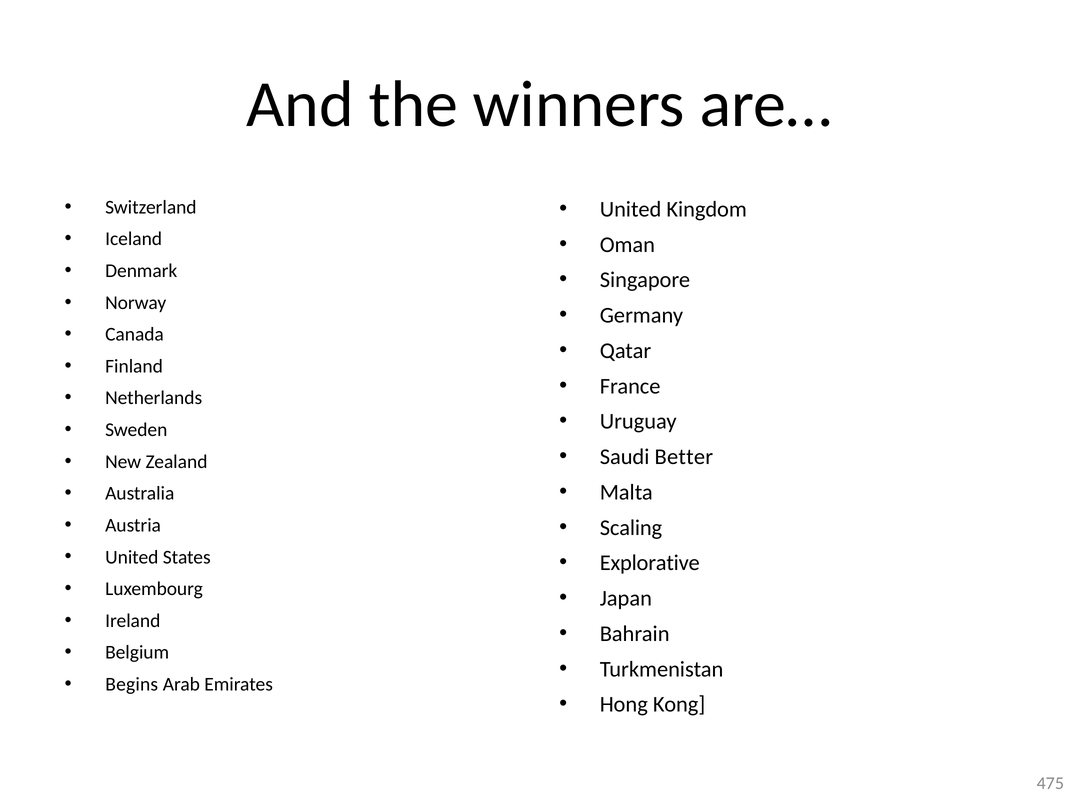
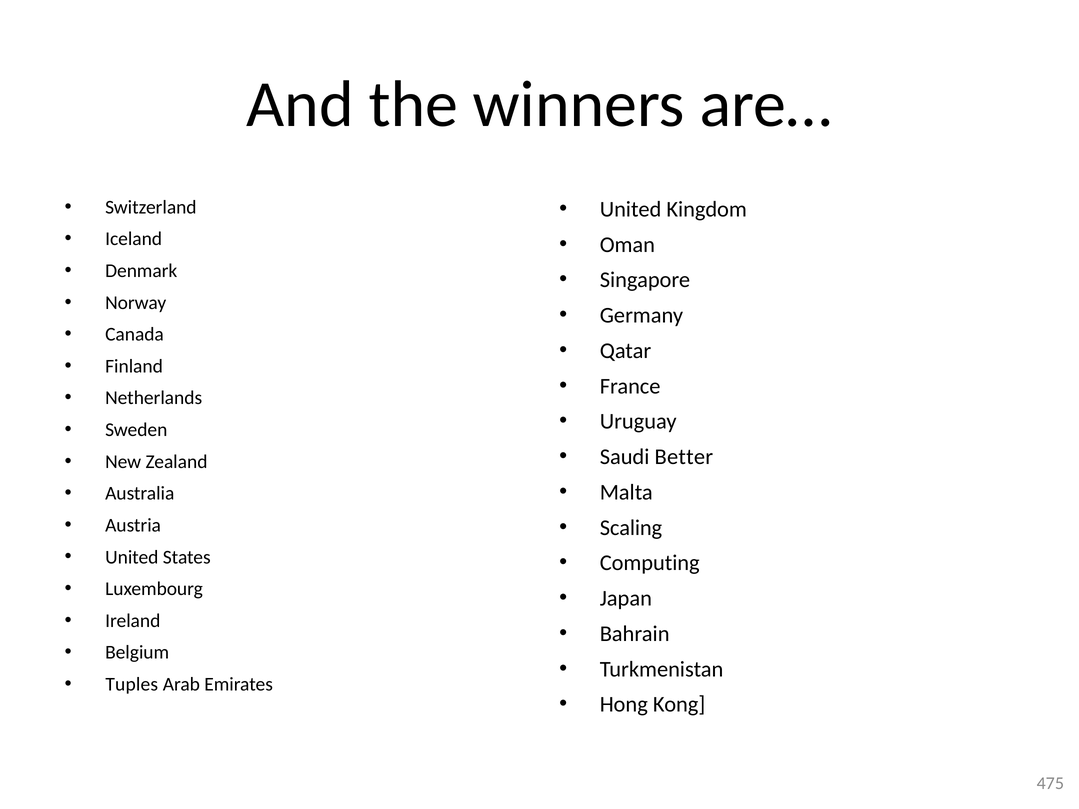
Explorative: Explorative -> Computing (650, 563)
Begins: Begins -> Tuples (132, 685)
